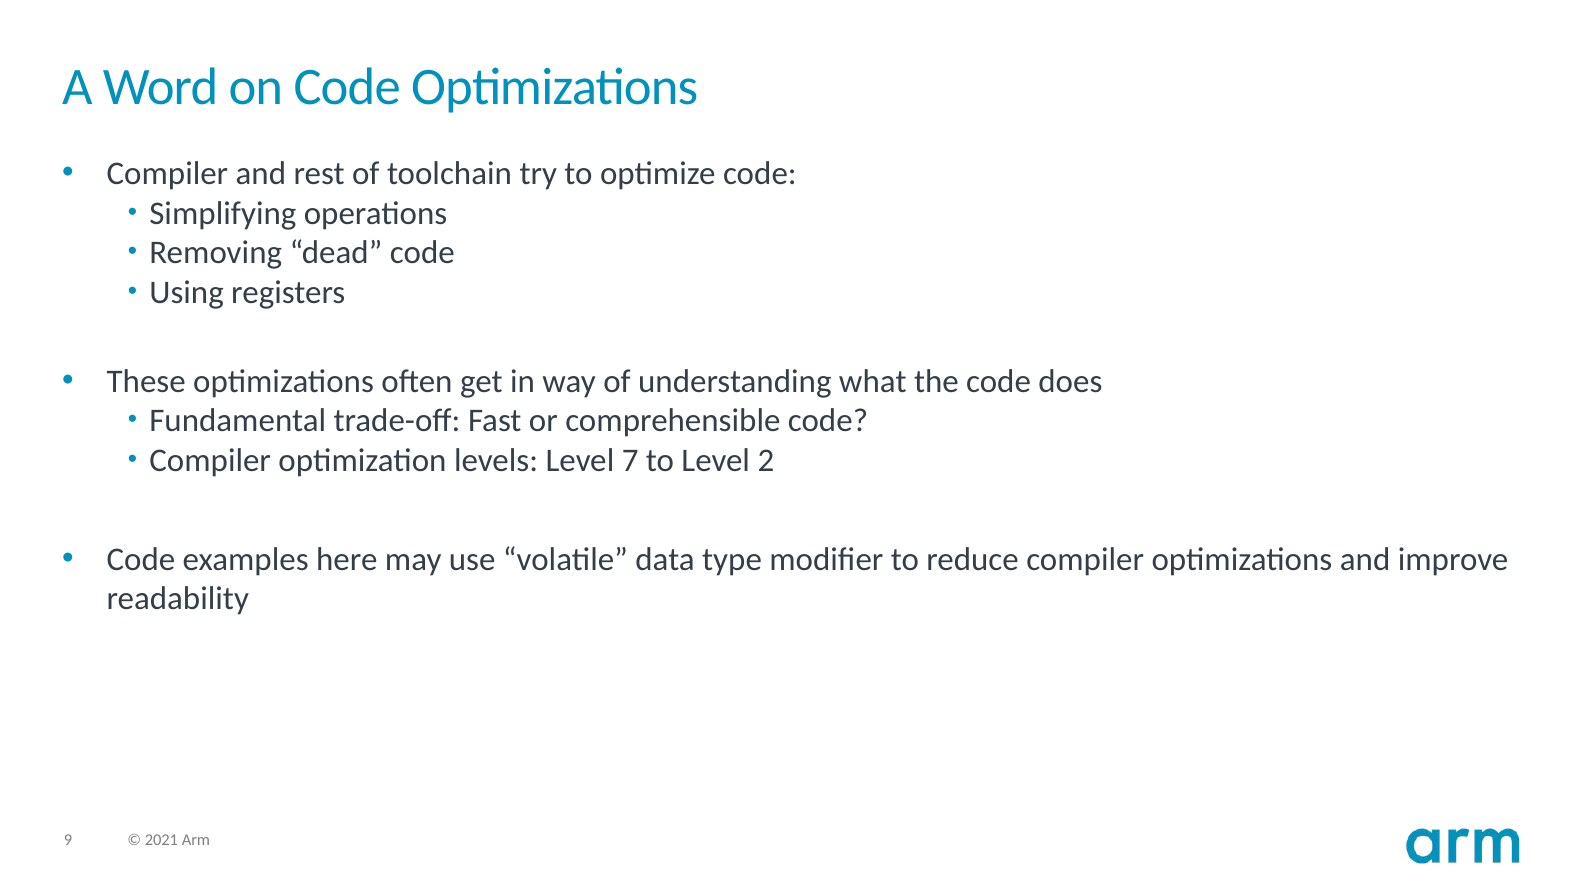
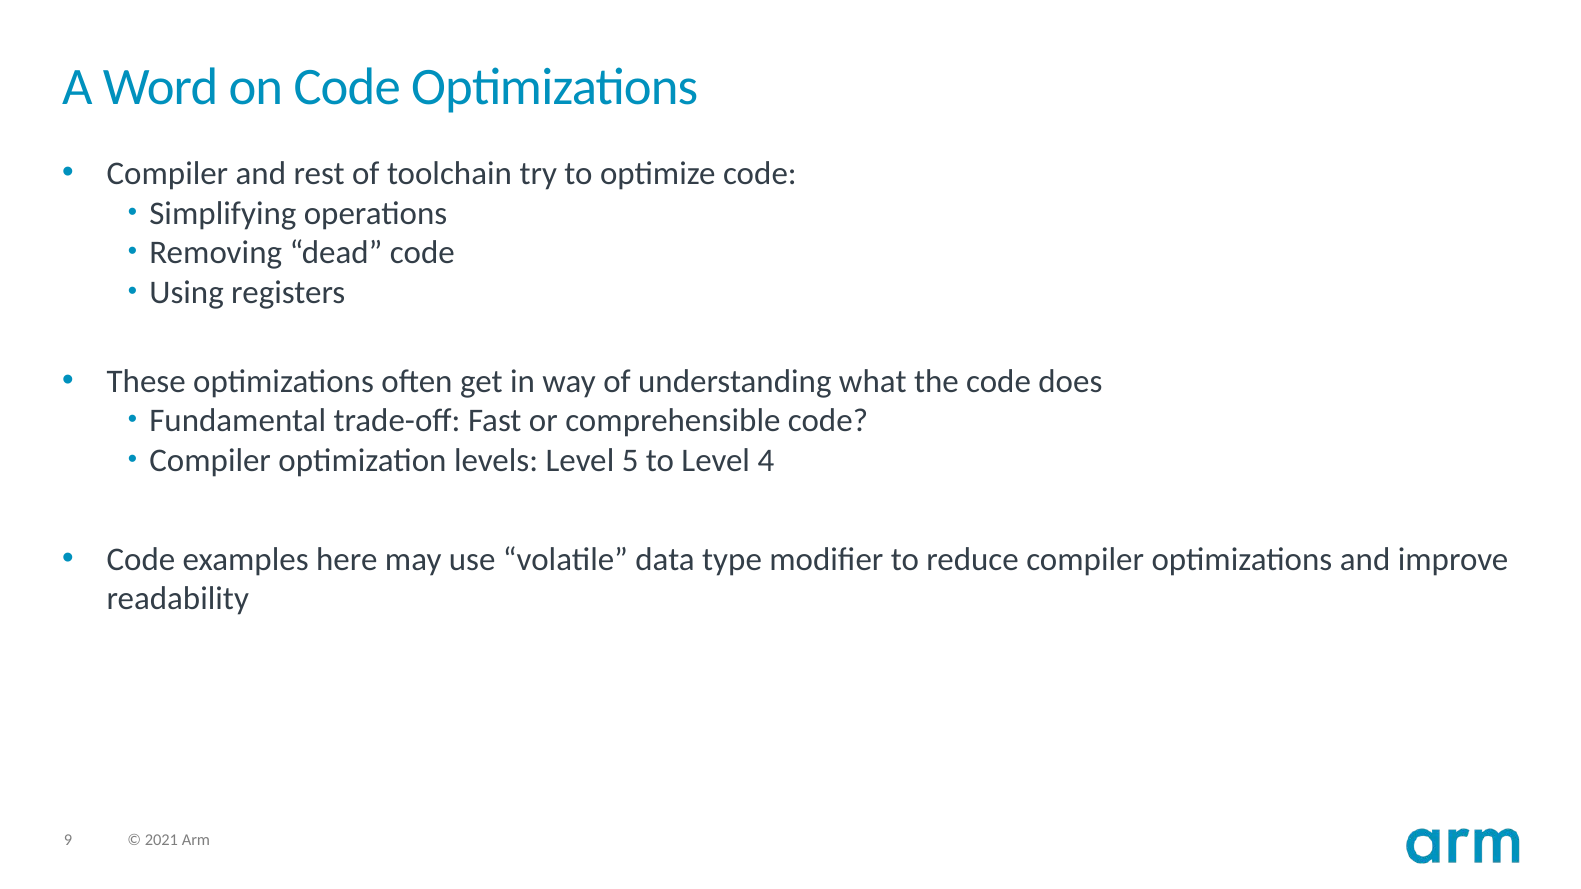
7: 7 -> 5 (630, 461)
2: 2 -> 4 (766, 461)
